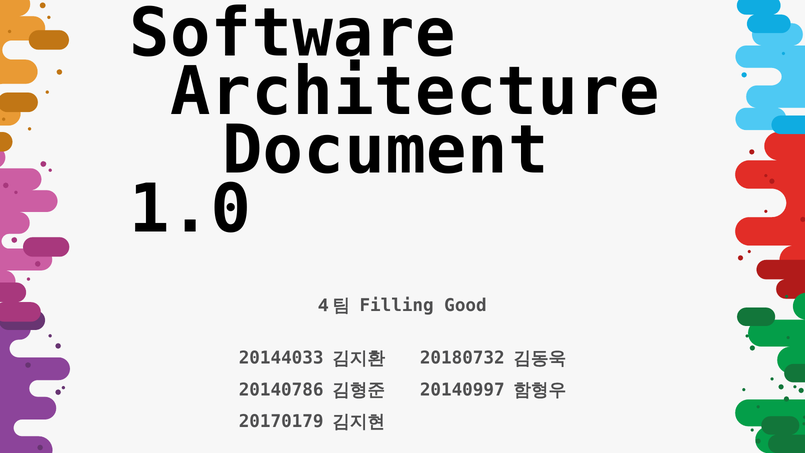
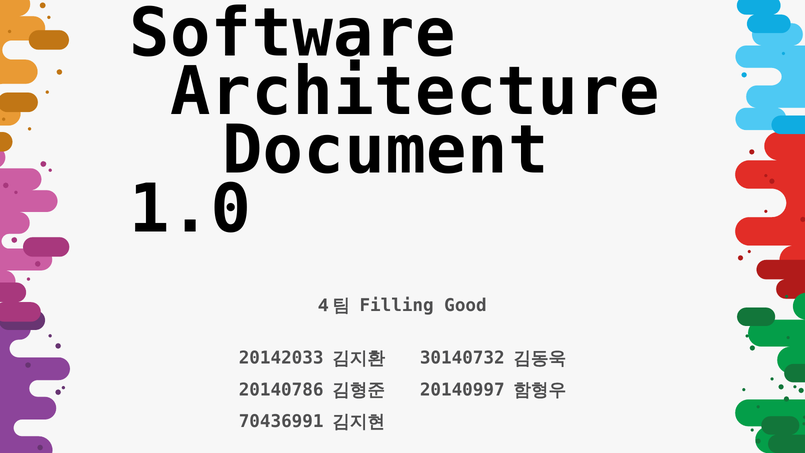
20144033: 20144033 -> 20142033 (281, 358)
20180732: 20180732 -> 30140732 (462, 358)
20170179: 20170179 -> 70436991 (281, 421)
